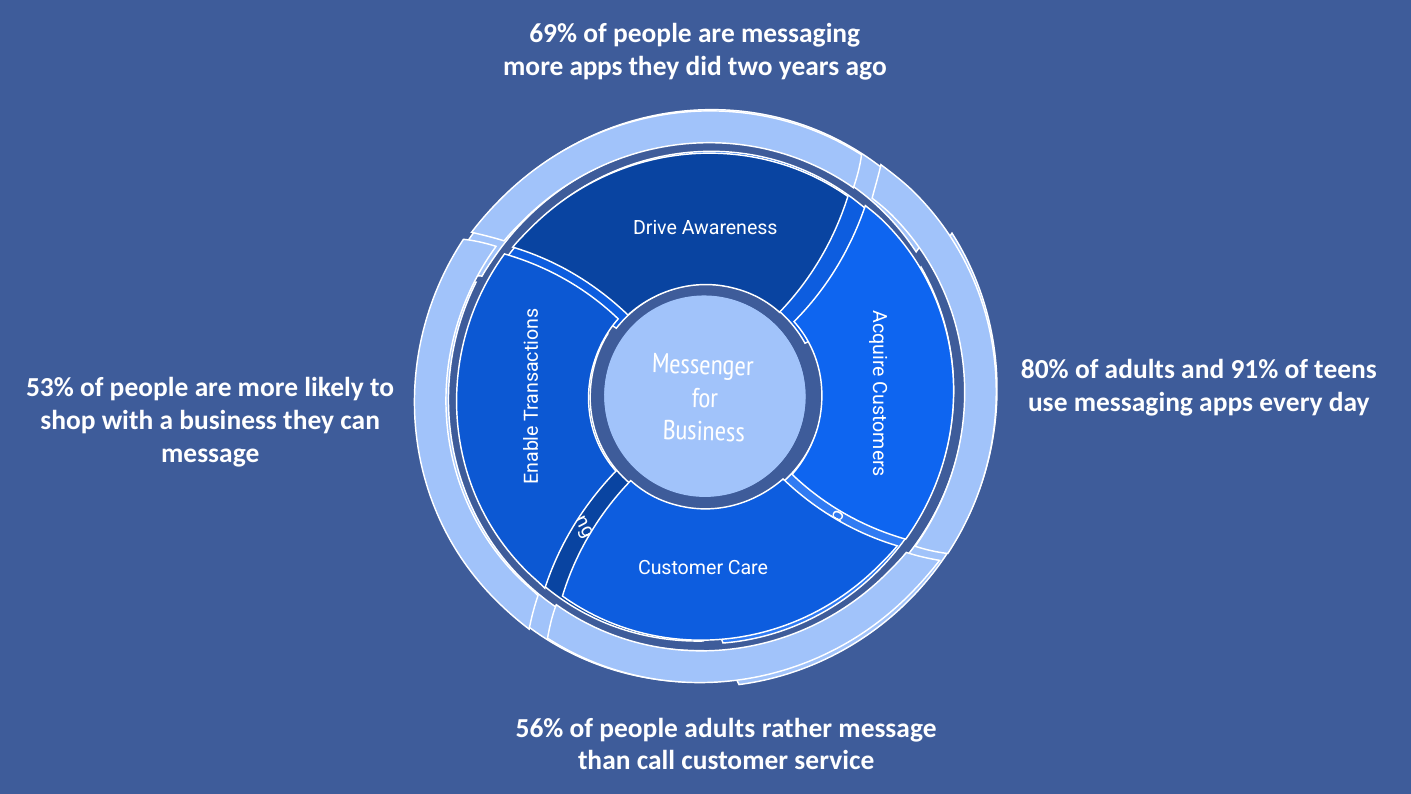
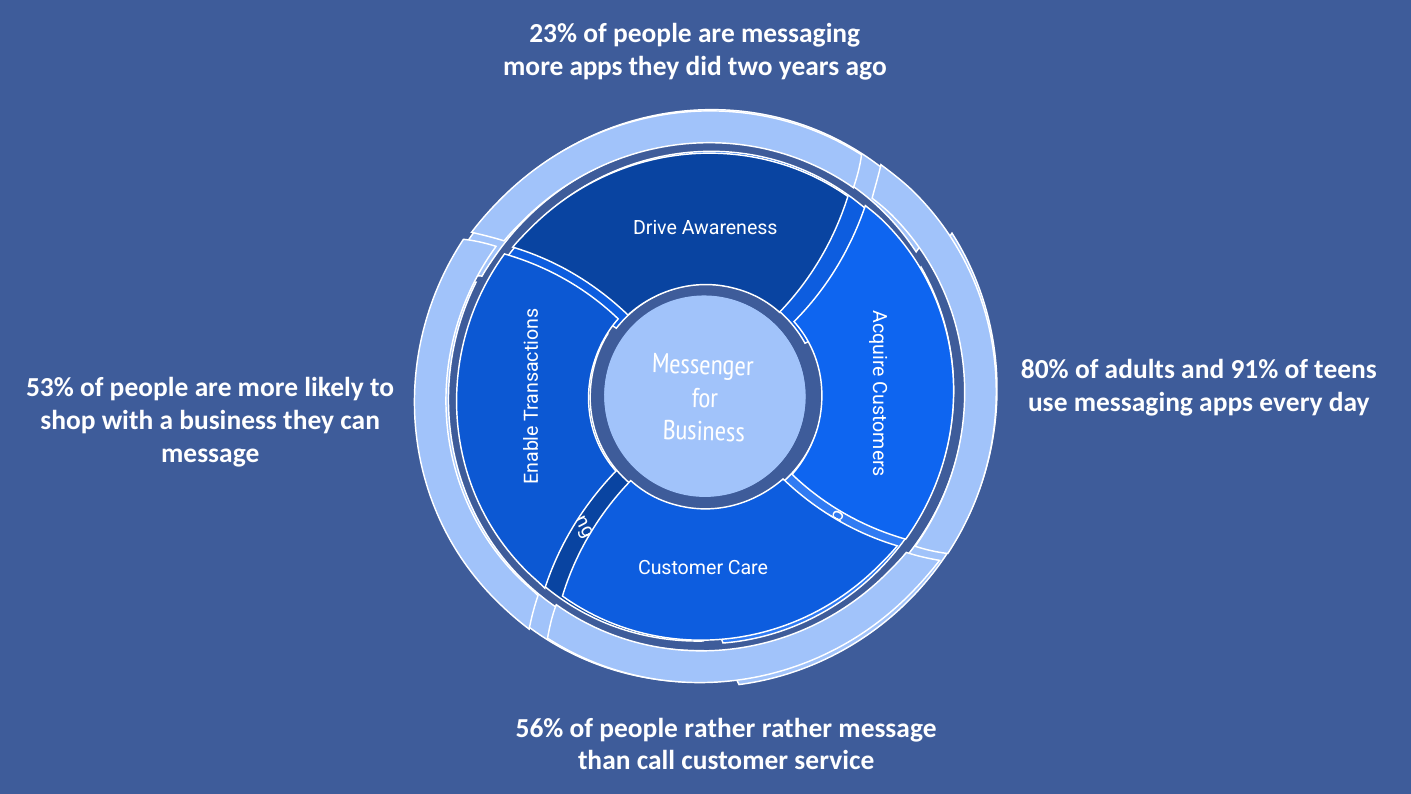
69%: 69% -> 23% (553, 33)
people adults: adults -> rather (720, 728)
